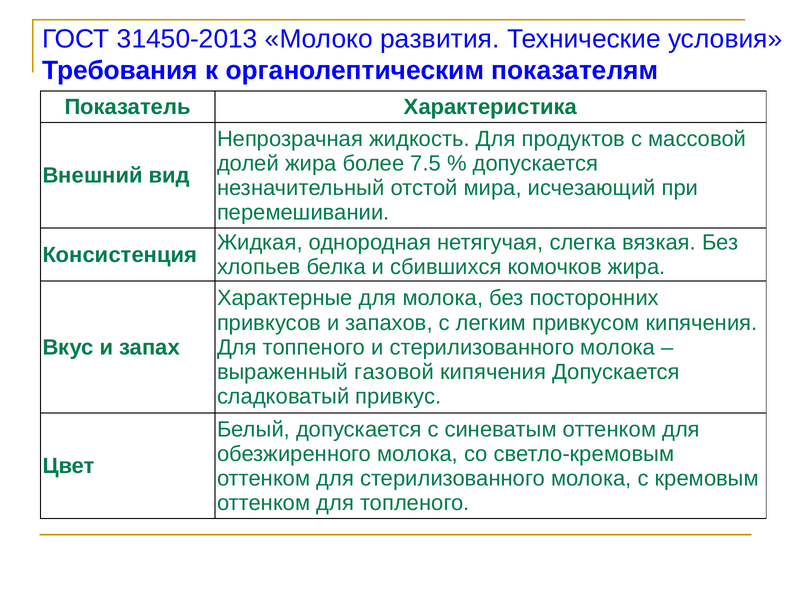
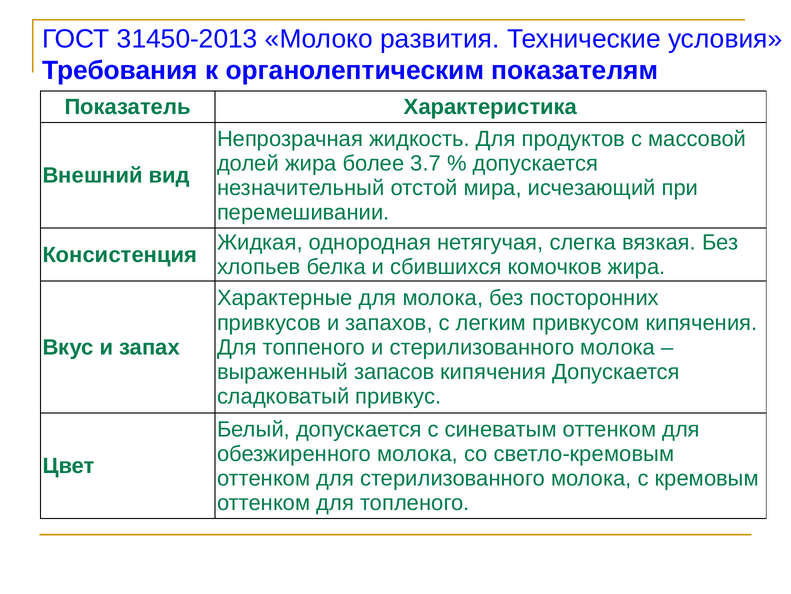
7.5: 7.5 -> 3.7 (426, 163)
газовой: газовой -> запасов (394, 371)
